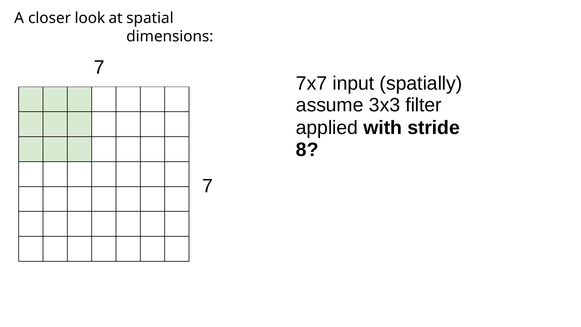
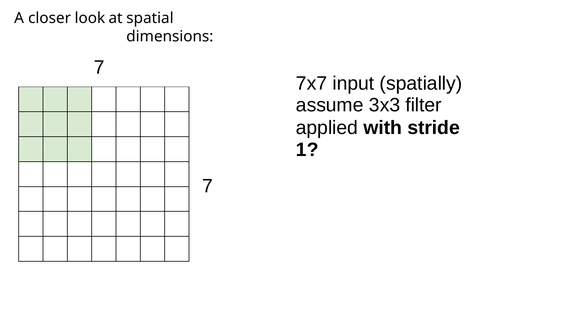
8: 8 -> 1 (307, 150)
